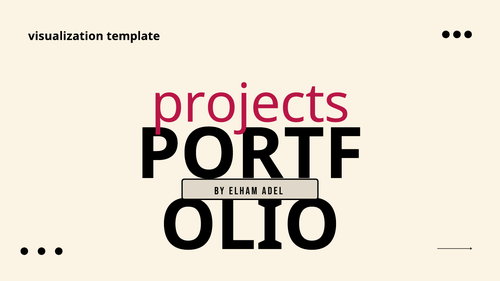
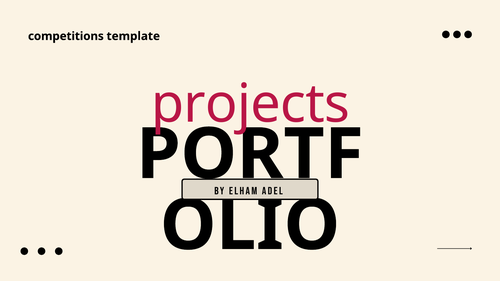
visualization: visualization -> competitions (66, 36)
